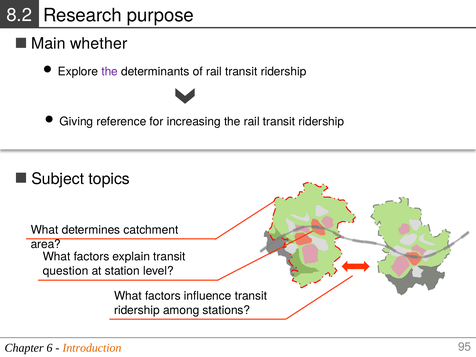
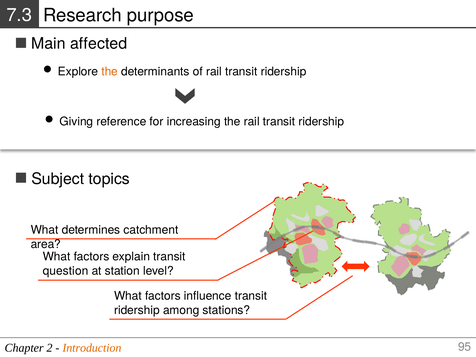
8.2: 8.2 -> 7.3 (19, 15)
whether: whether -> affected (99, 44)
the colour: purple -> orange (110, 72)
6: 6 -> 2 (50, 348)
